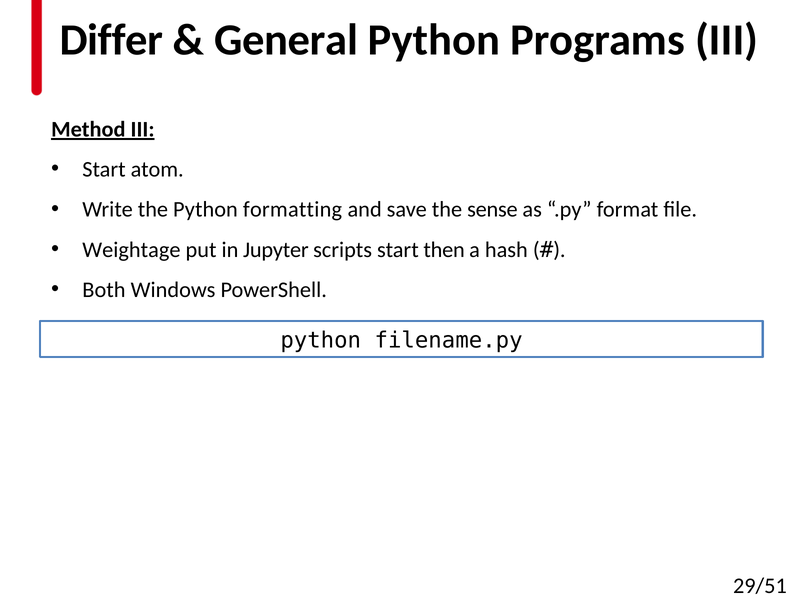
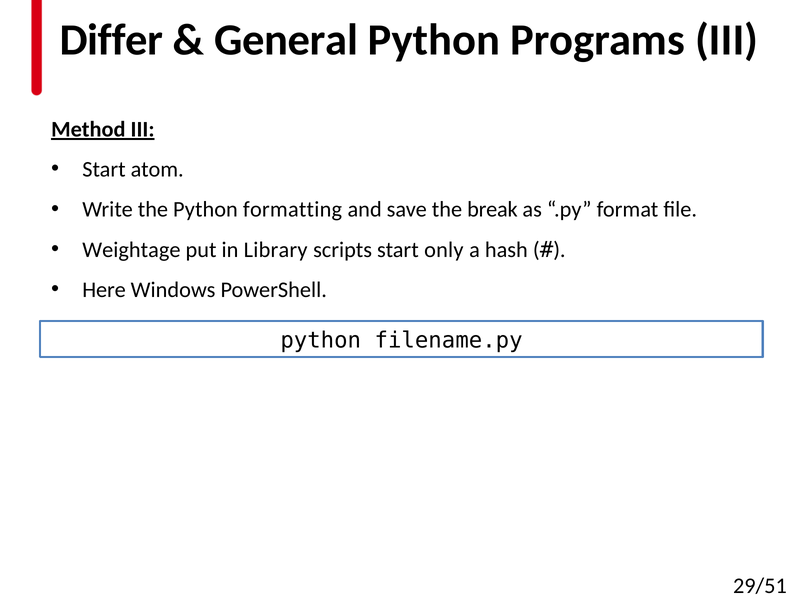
sense: sense -> break (492, 210)
Jupyter: Jupyter -> Library (276, 250)
then: then -> only (444, 250)
Both: Both -> Here (104, 290)
